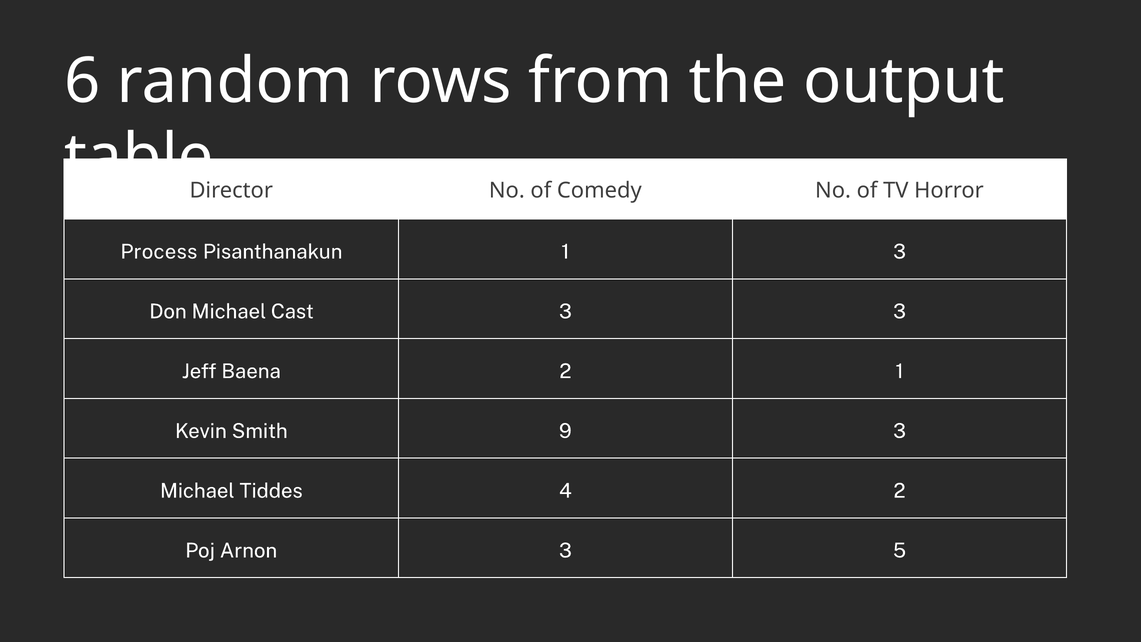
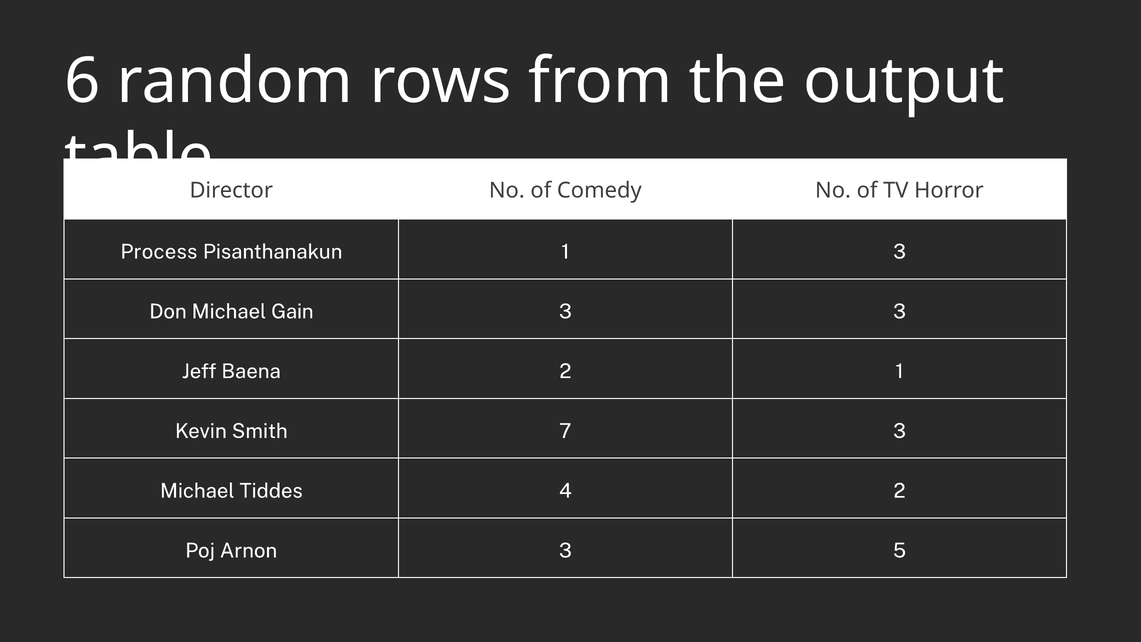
Cast: Cast -> Gain (292, 312)
9: 9 -> 7 (565, 431)
